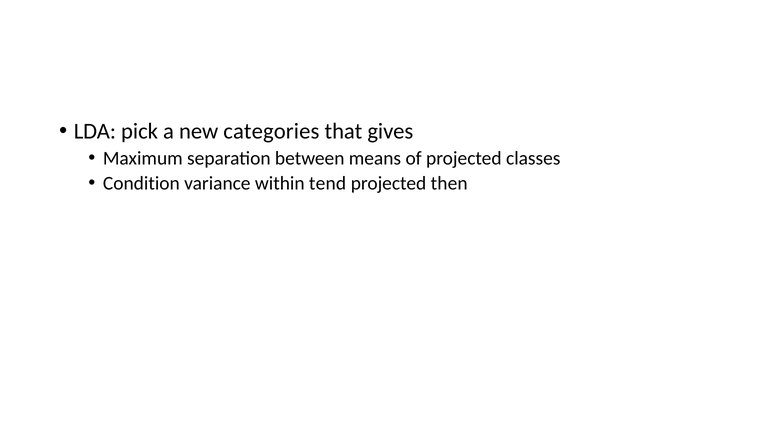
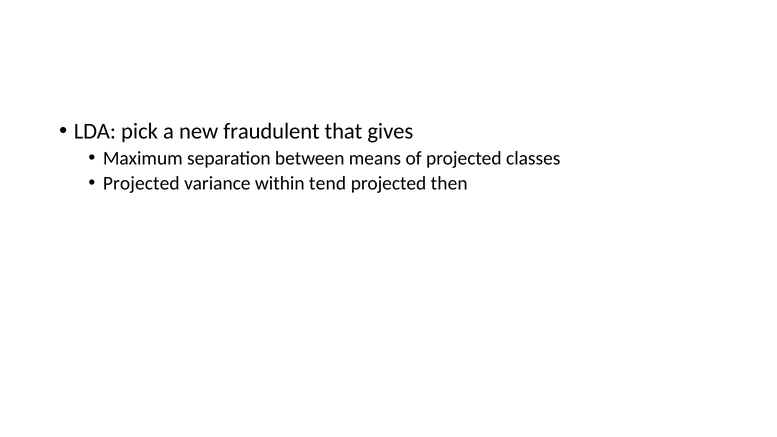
categories: categories -> fraudulent (271, 131)
Condition: Condition -> Projected (141, 183)
